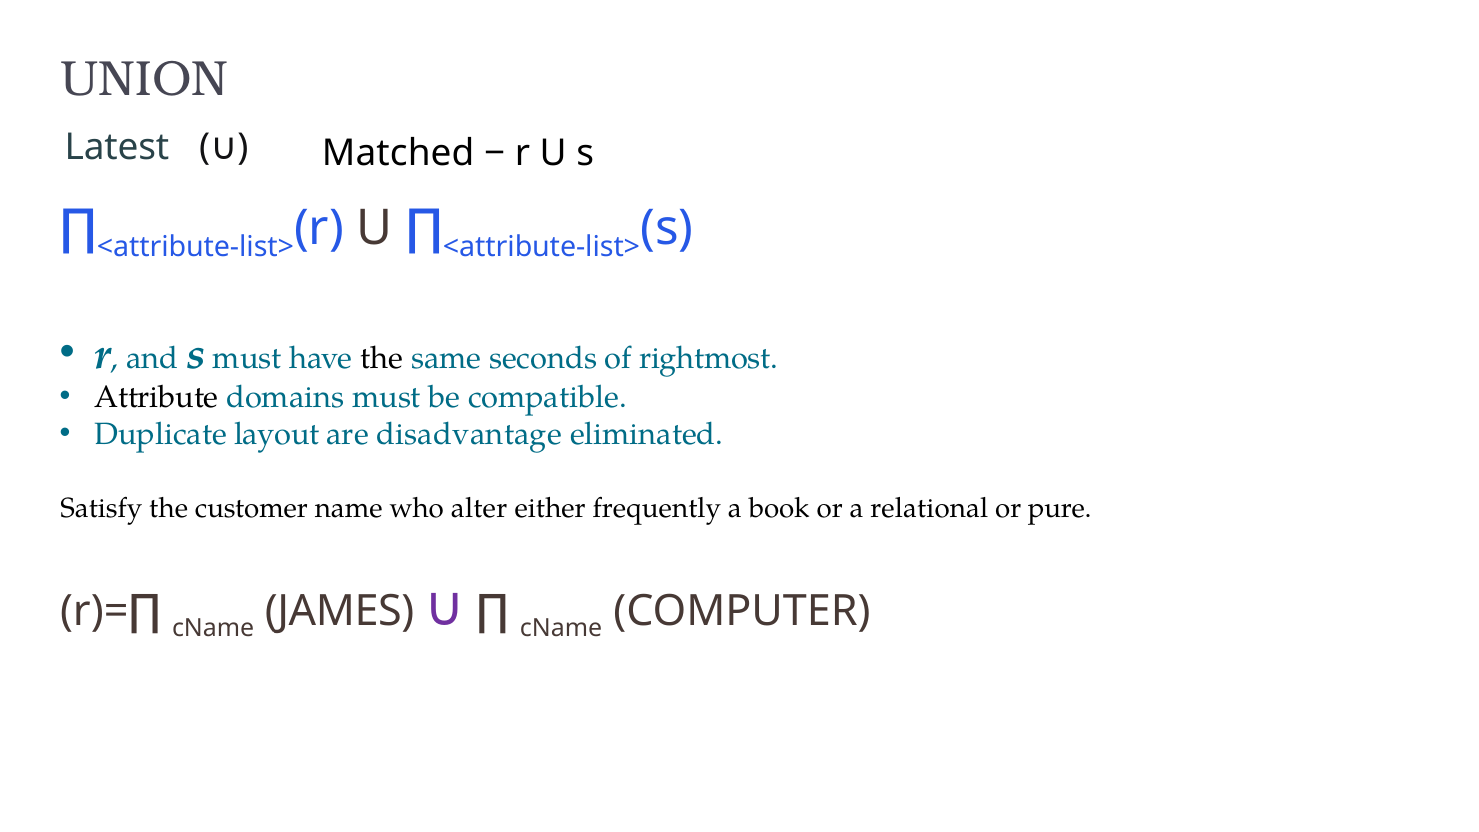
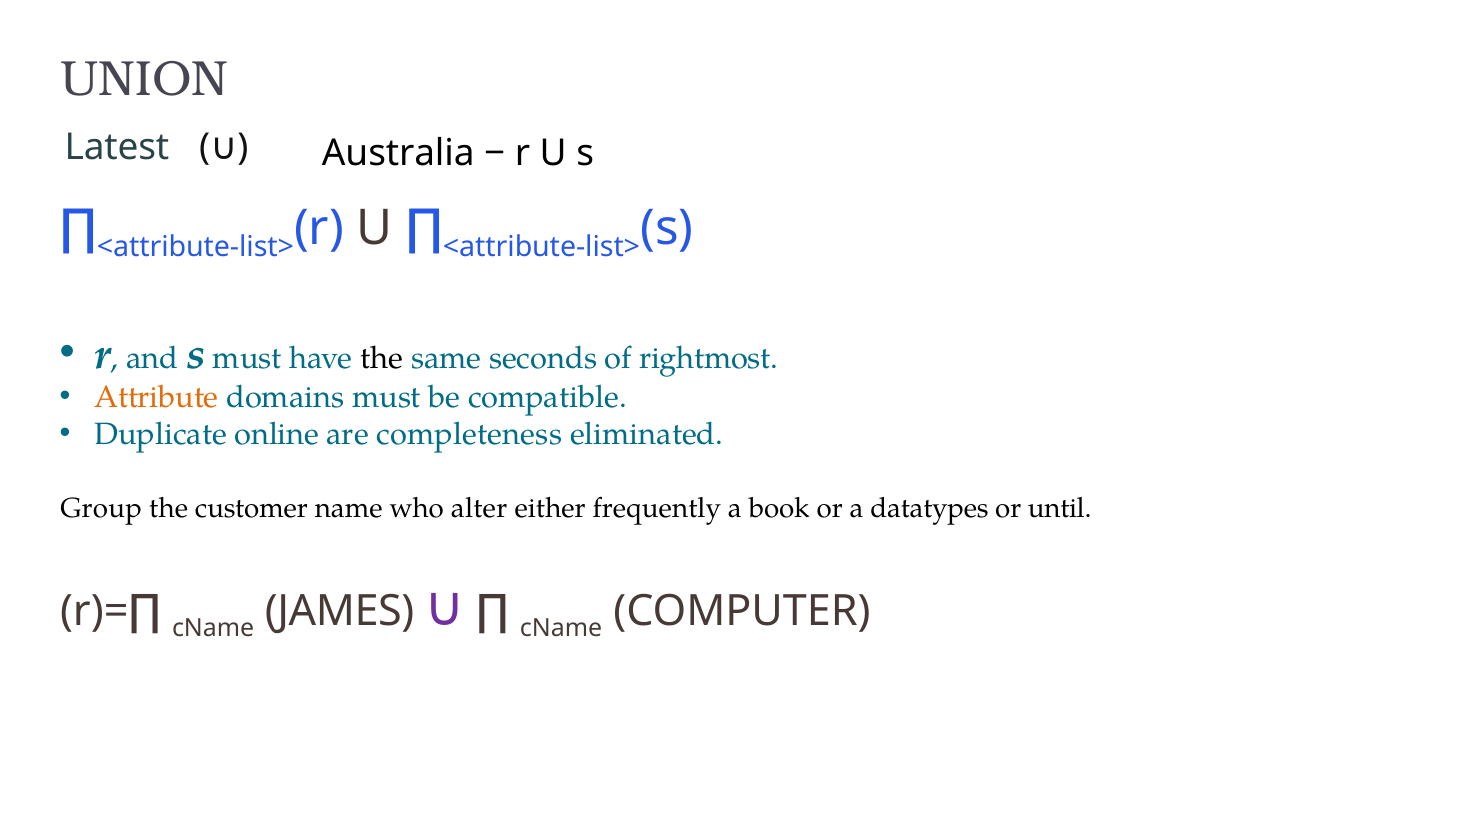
Matched: Matched -> Australia (398, 153)
Attribute colour: black -> orange (156, 397)
layout: layout -> online (277, 434)
disadvantage: disadvantage -> completeness (469, 434)
Satisfy: Satisfy -> Group (101, 509)
relational: relational -> datatypes (929, 509)
pure: pure -> until (1060, 509)
